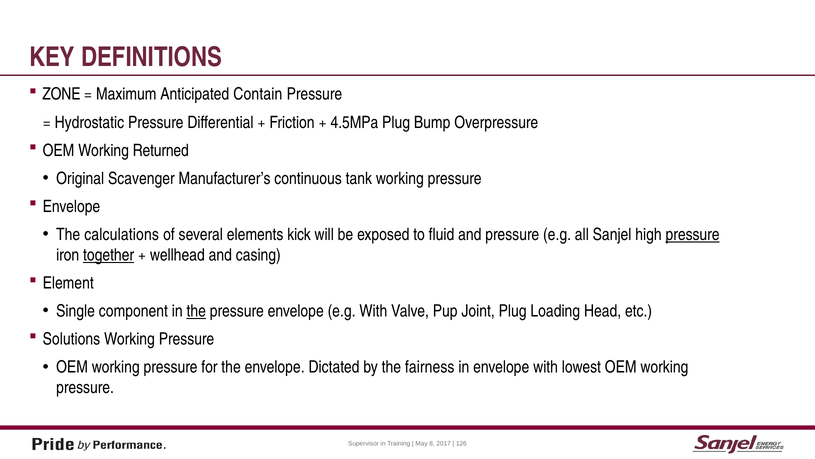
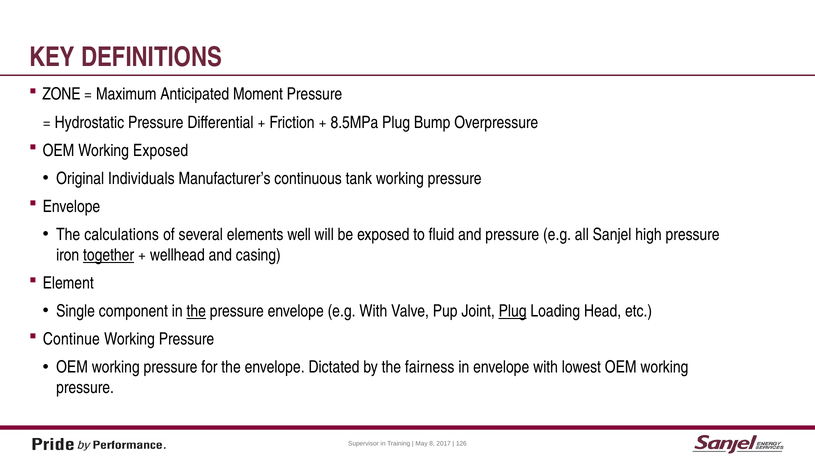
Contain: Contain -> Moment (258, 94)
4.5MPa: 4.5MPa -> 8.5MPa (354, 122)
Working Returned: Returned -> Exposed (161, 150)
Scavenger: Scavenger -> Individuals (141, 178)
kick: kick -> well (299, 234)
pressure underline: present -> none (693, 234)
Plug underline: none -> present (513, 311)
Solutions: Solutions -> Continue (71, 339)
